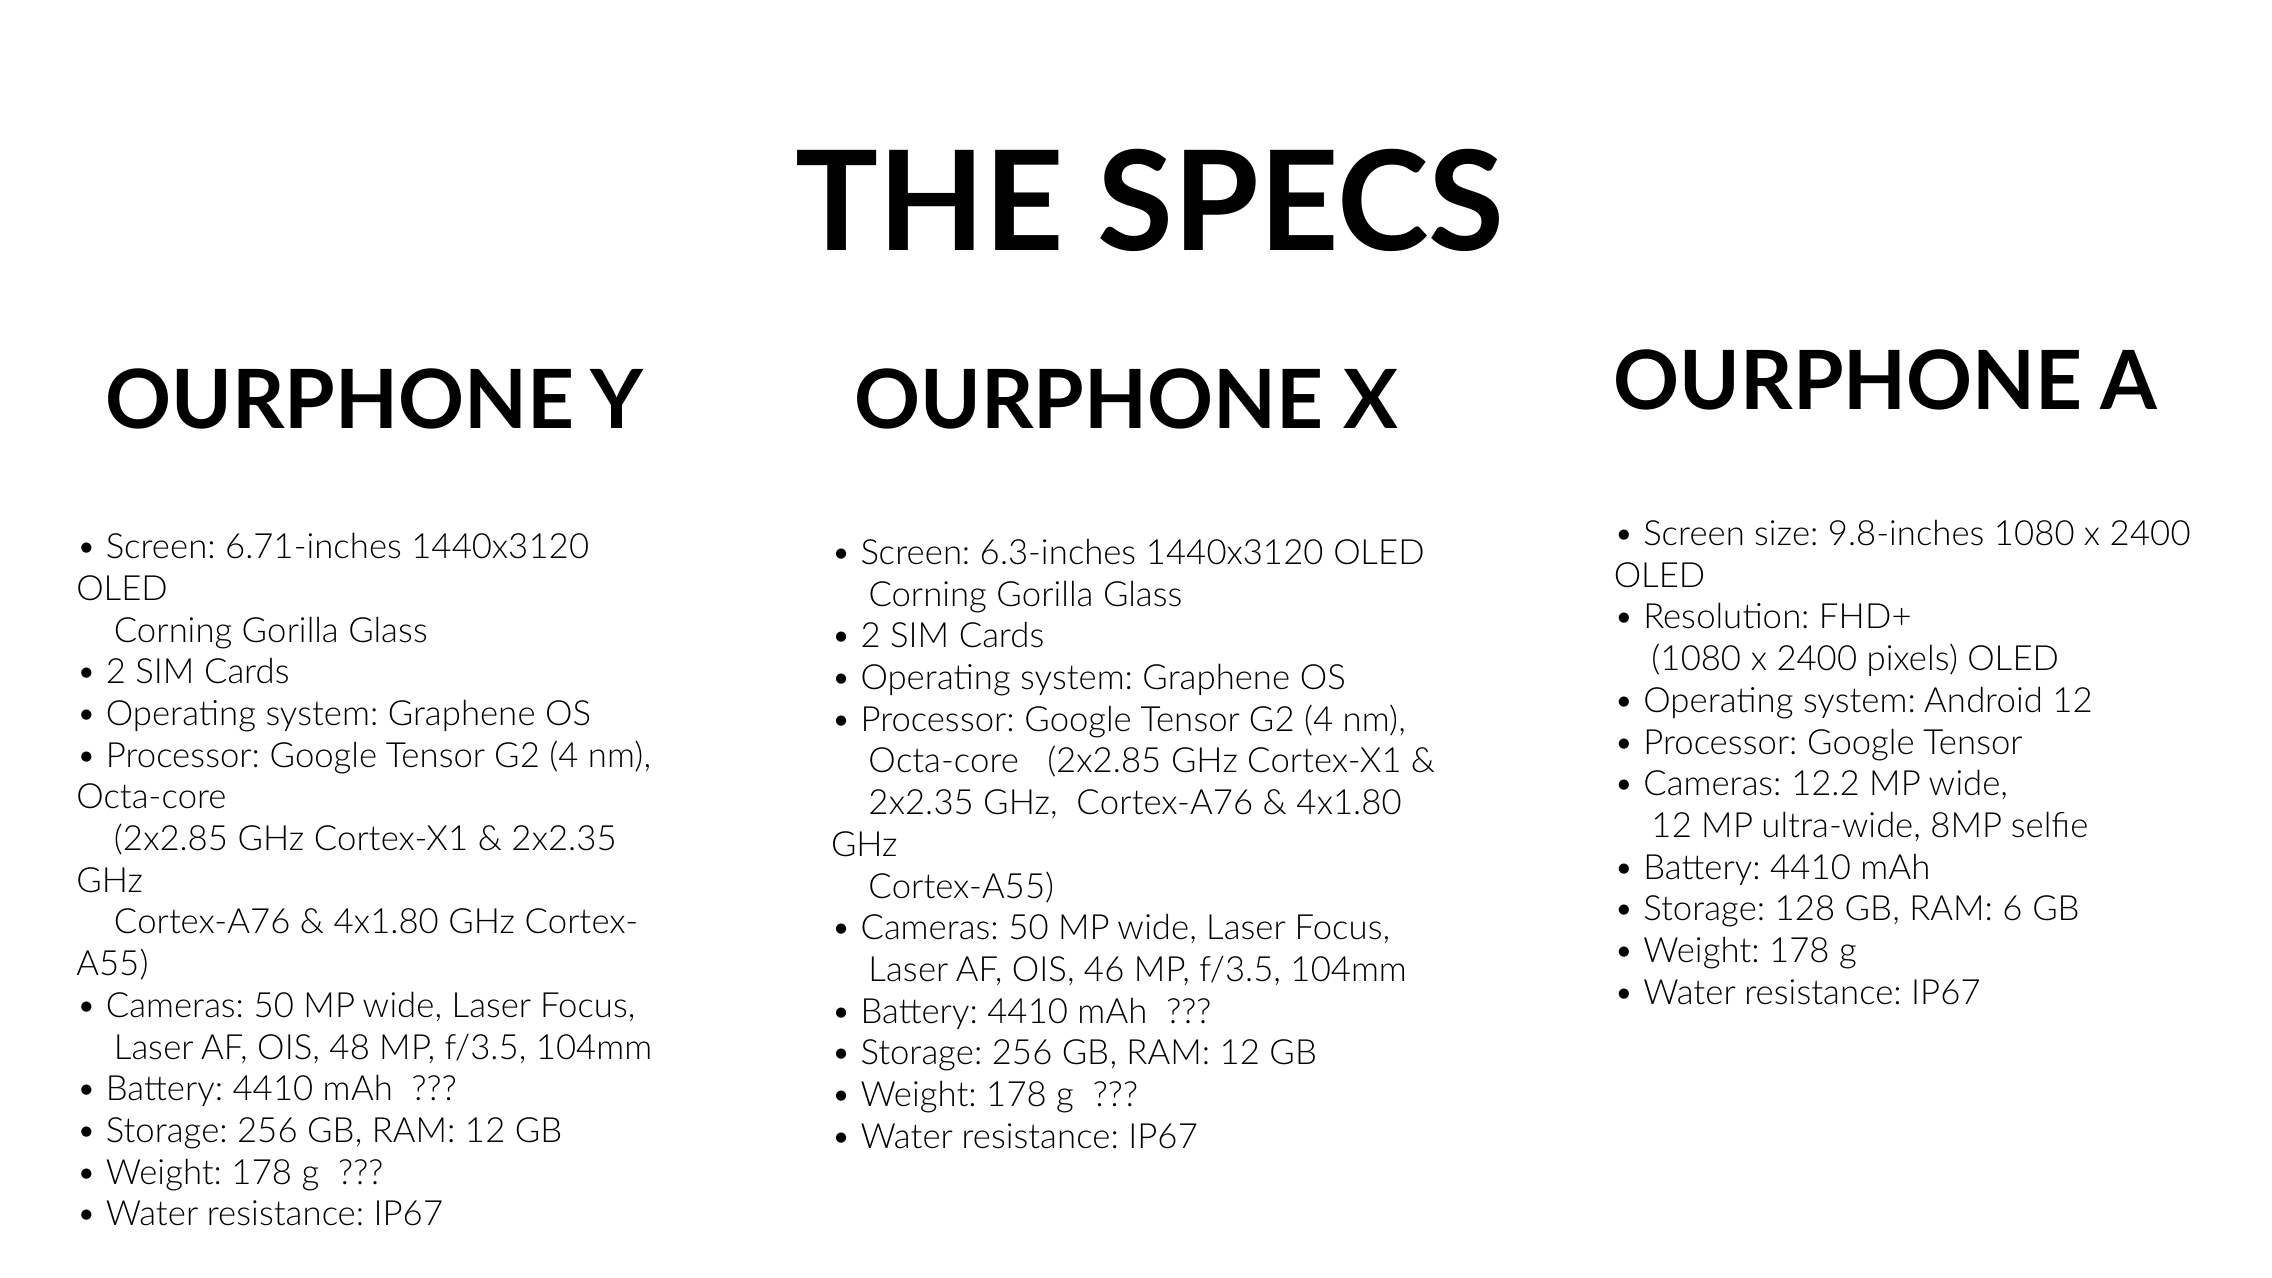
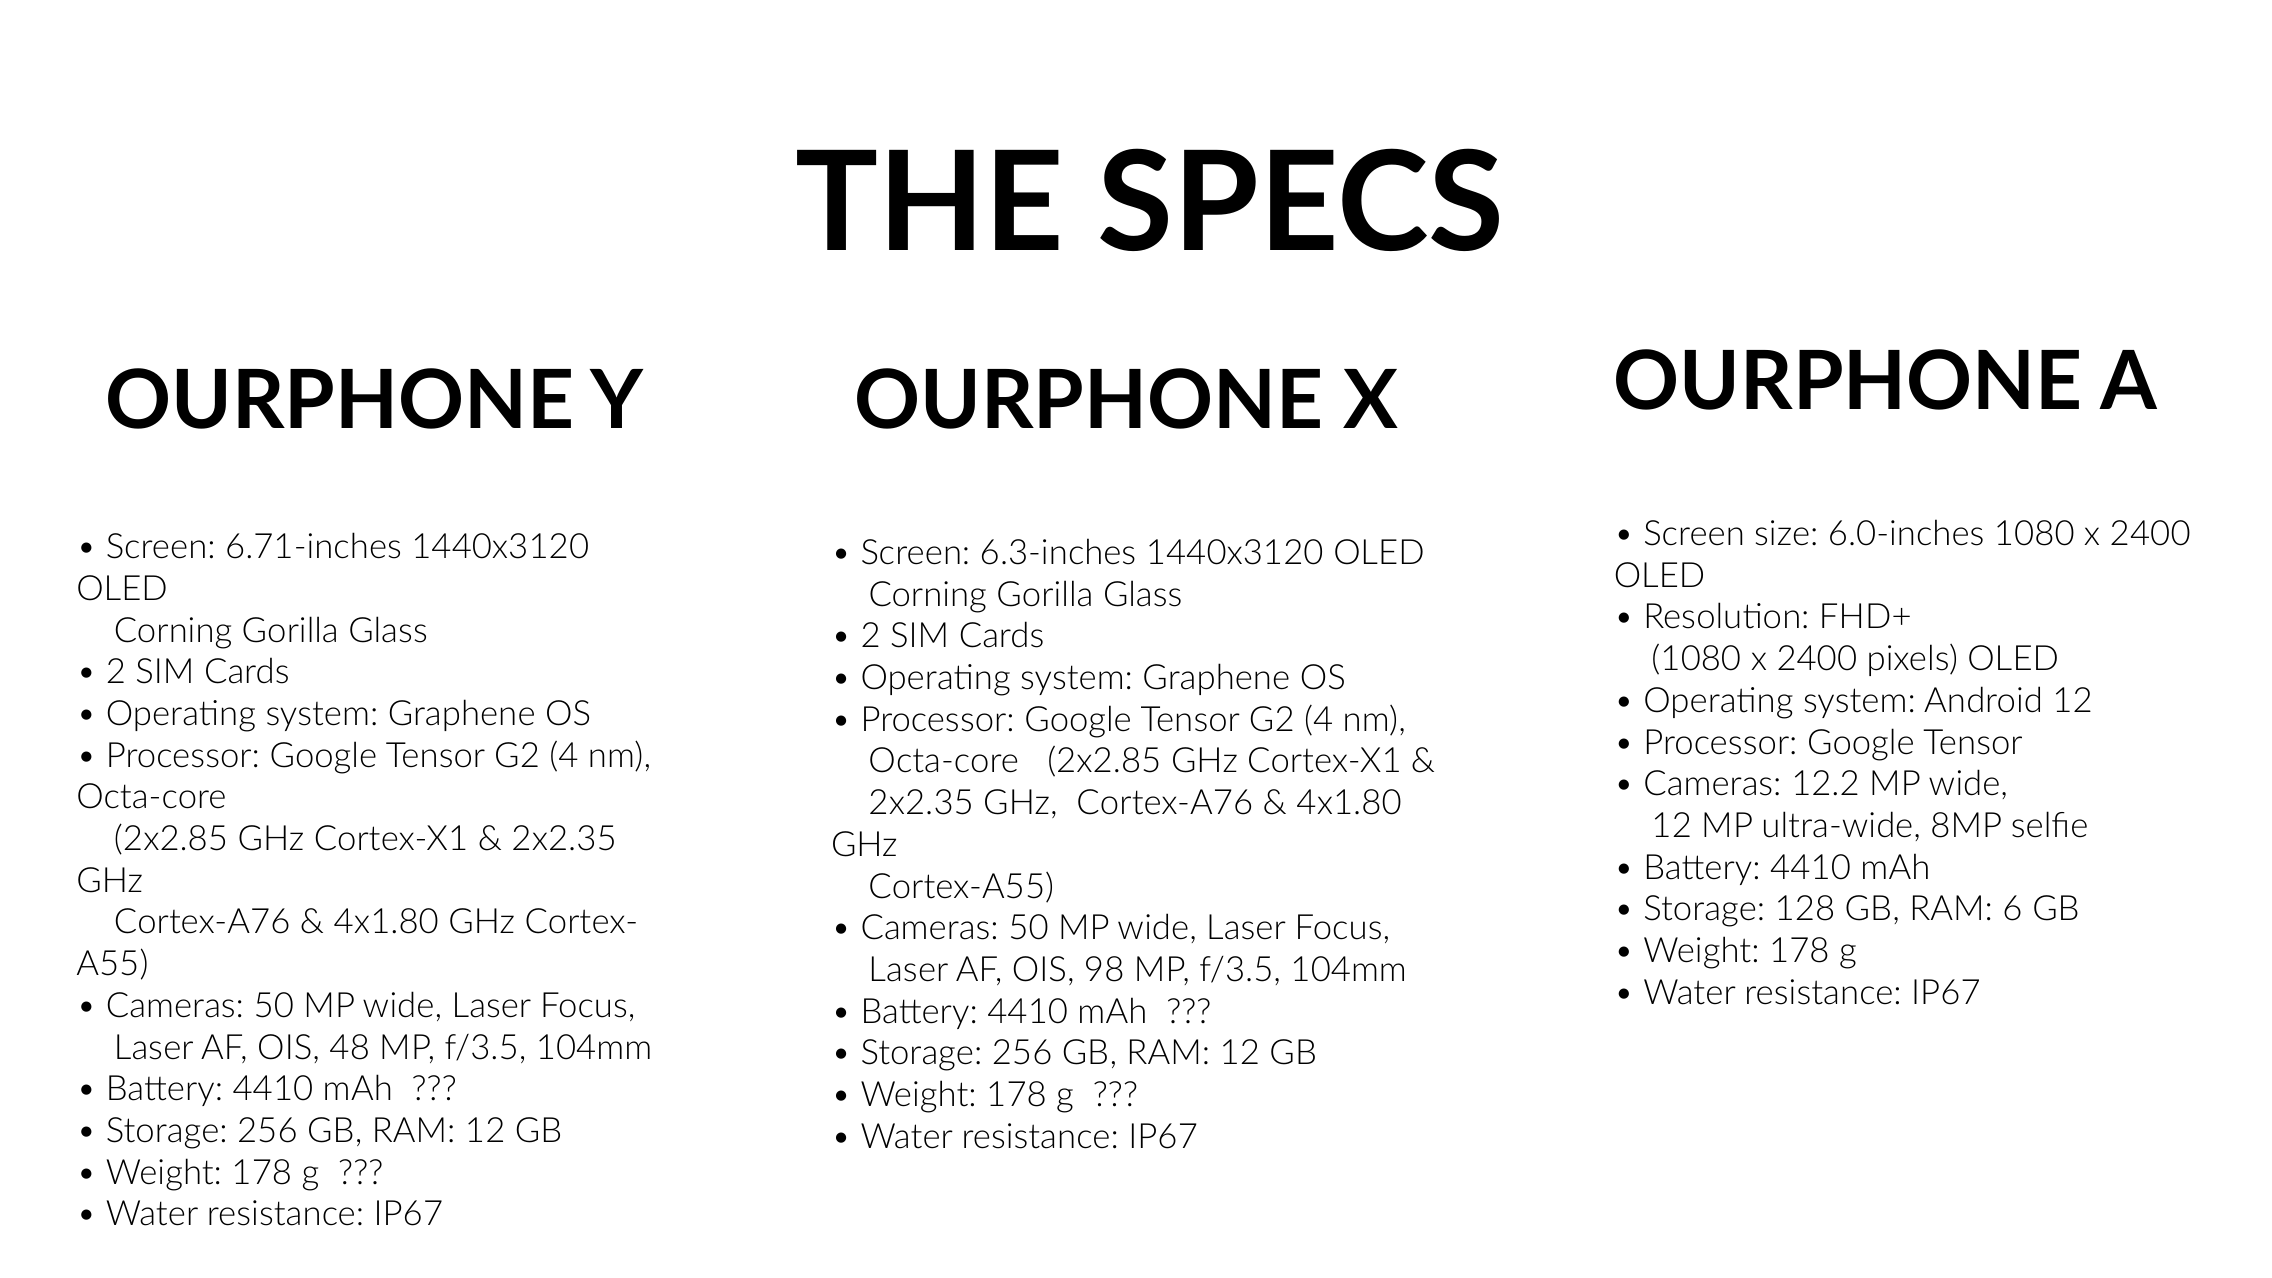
9.8-inches: 9.8-inches -> 6.0-inches (1906, 534)
46: 46 -> 98 (1104, 970)
